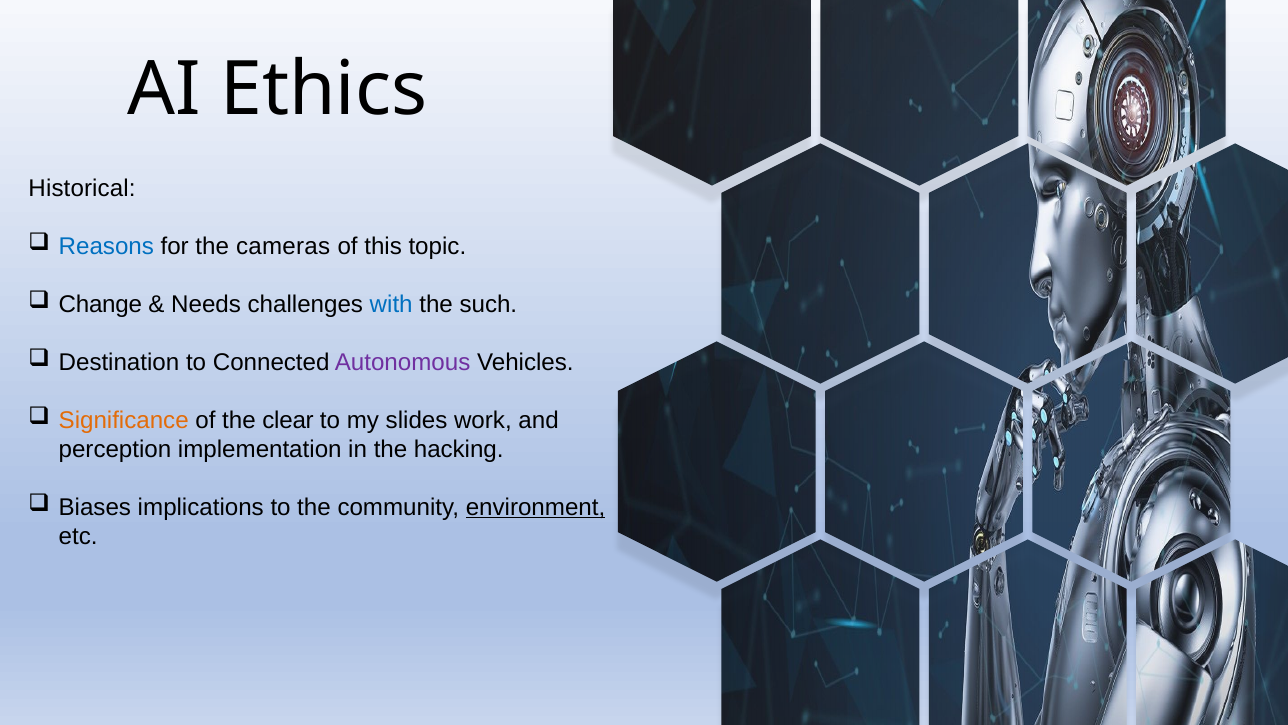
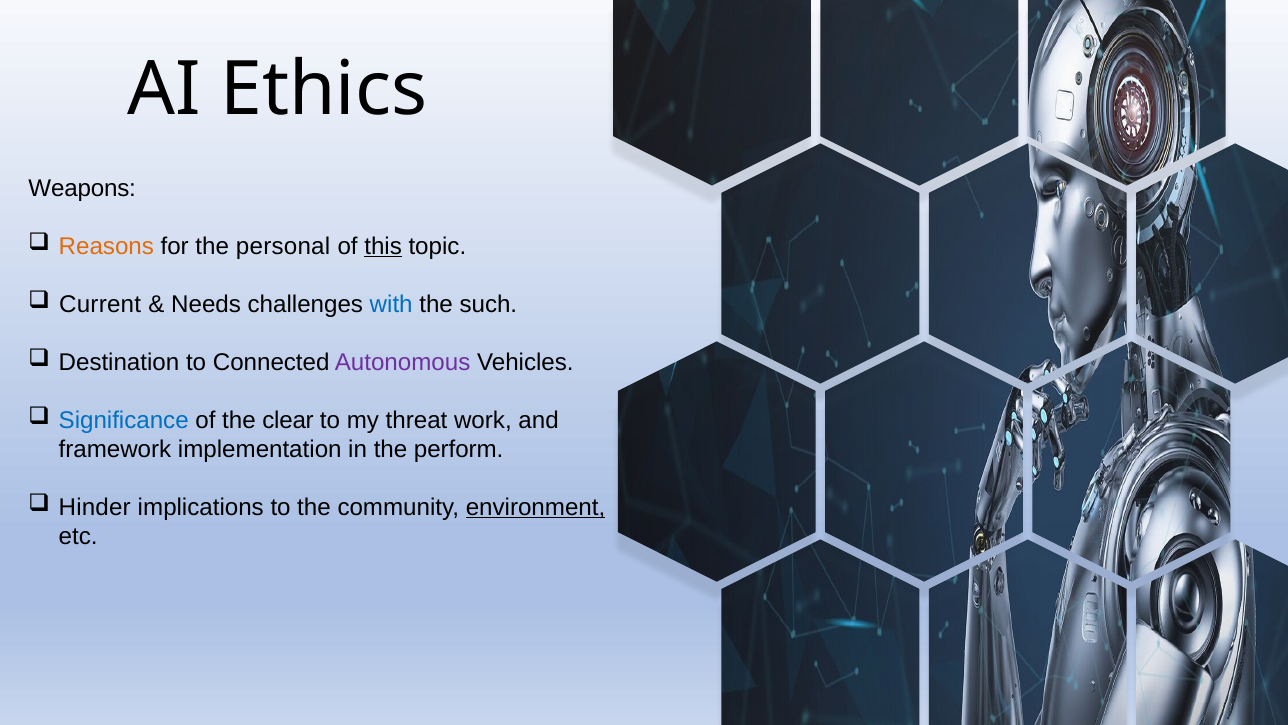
Historical: Historical -> Weapons (82, 188)
Reasons colour: blue -> orange (106, 246)
cameras: cameras -> personal (283, 246)
this underline: none -> present (383, 246)
Change: Change -> Current (100, 304)
Significance colour: orange -> blue (124, 420)
slides: slides -> threat (417, 420)
perception: perception -> framework (115, 449)
hacking: hacking -> perform (459, 449)
Biases: Biases -> Hinder (95, 507)
